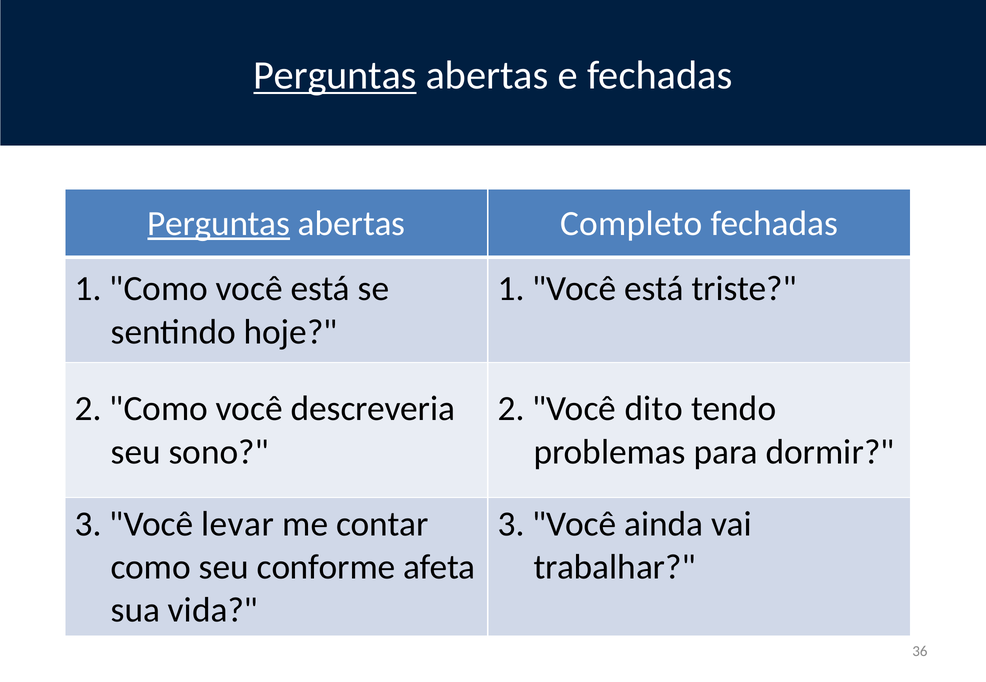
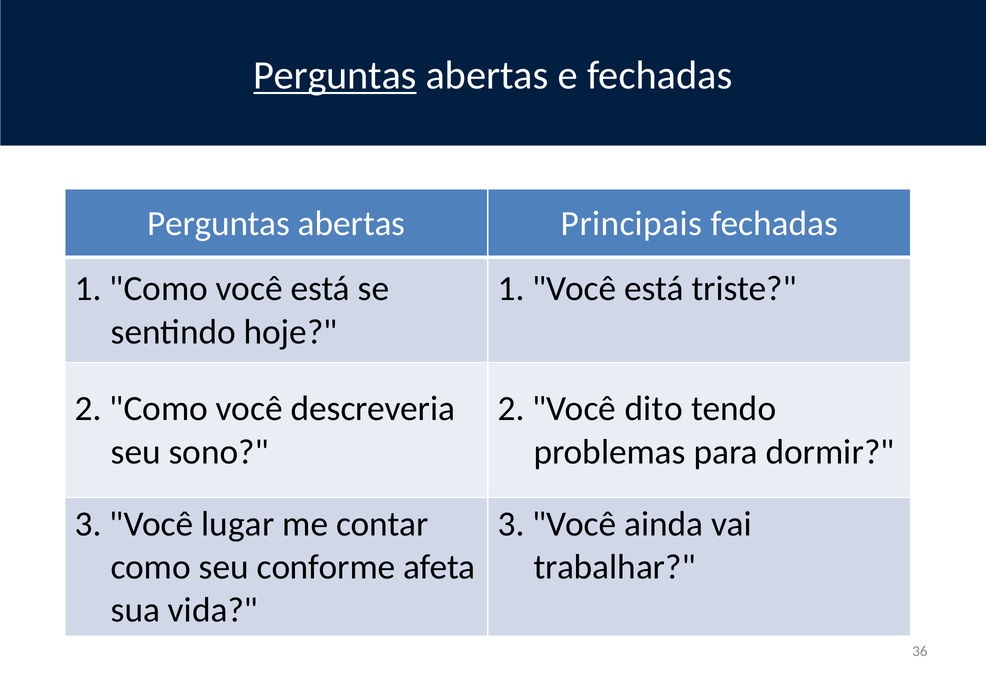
Perguntas underline: present -> none (219, 224)
Completo: Completo -> Principais (631, 224)
levar: levar -> lugar (238, 524)
